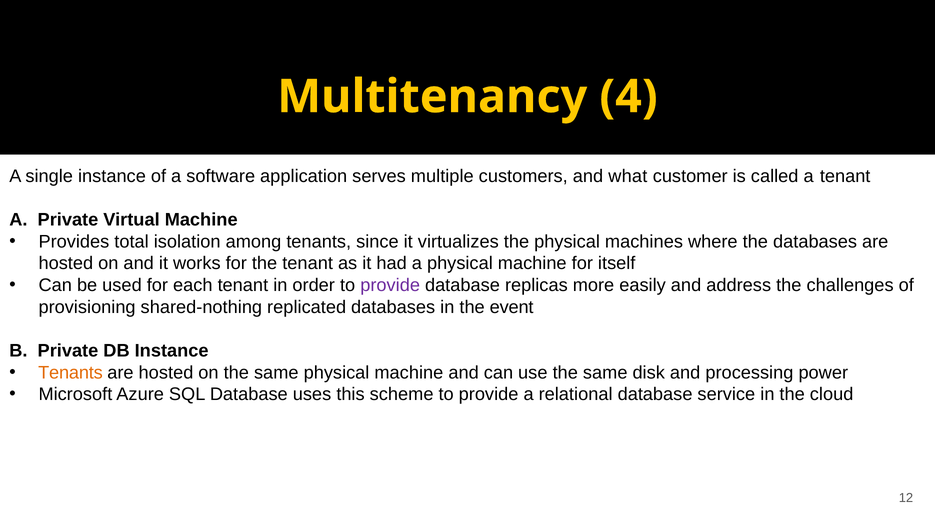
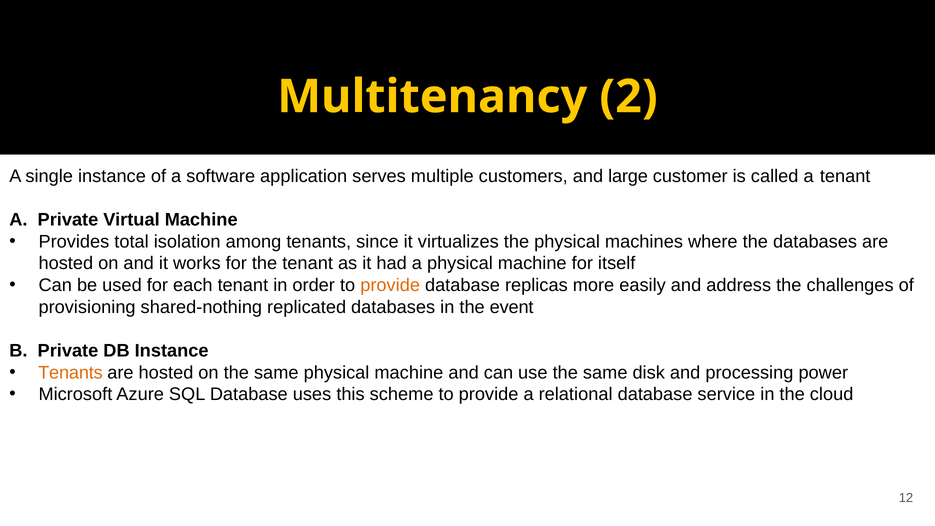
4: 4 -> 2 (629, 97)
what: what -> large (628, 176)
provide colour: purple -> orange (390, 285)
